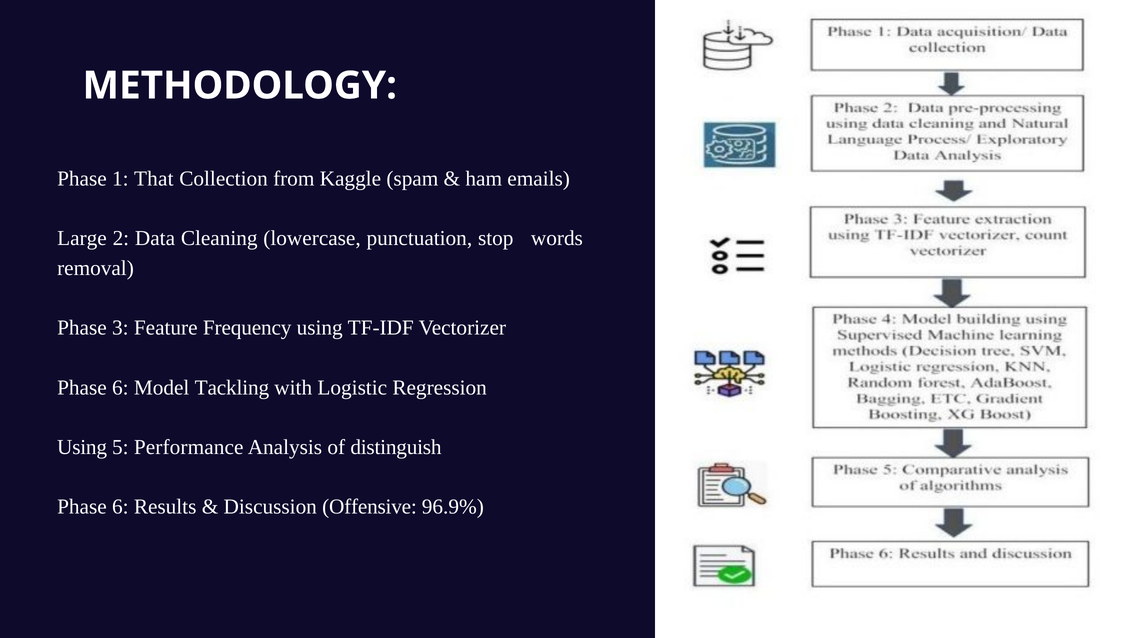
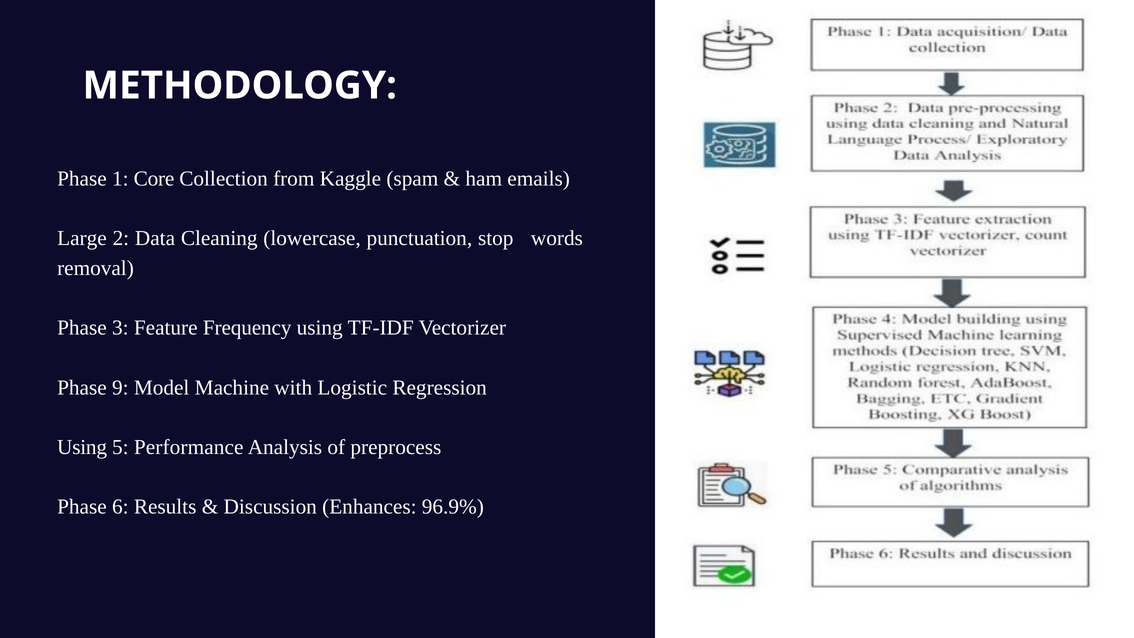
That: That -> Core (154, 179)
6: 6 -> 9 (120, 387)
Tackling: Tackling -> Machine (232, 387)
distinguish: distinguish -> preprocess (396, 447)
Offensive: Offensive -> Enhances (369, 507)
